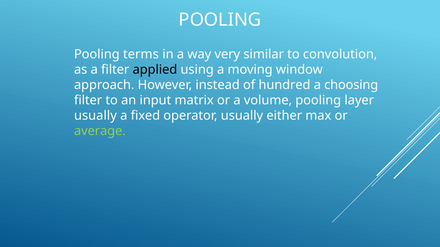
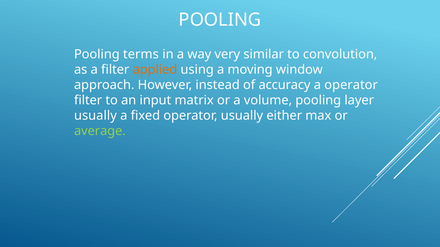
applied colour: black -> orange (155, 70)
hundred: hundred -> accuracy (285, 85)
a choosing: choosing -> operator (351, 85)
